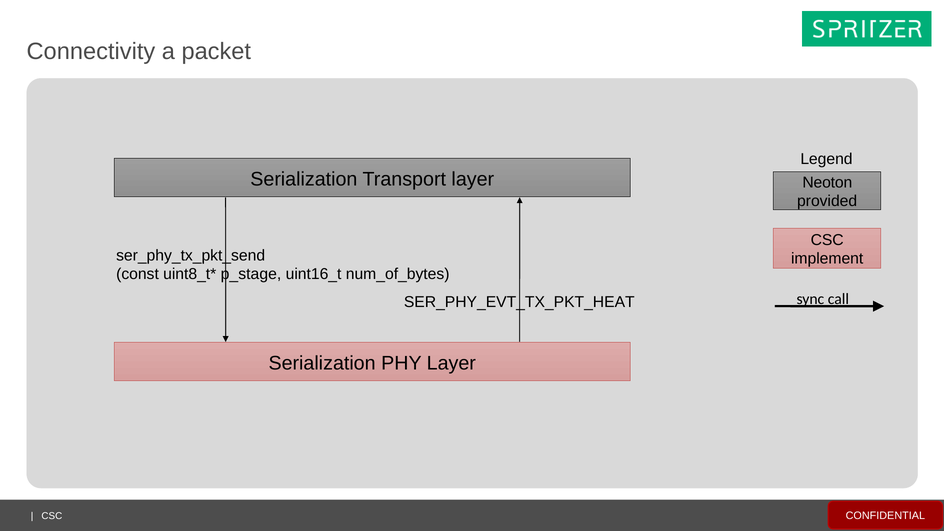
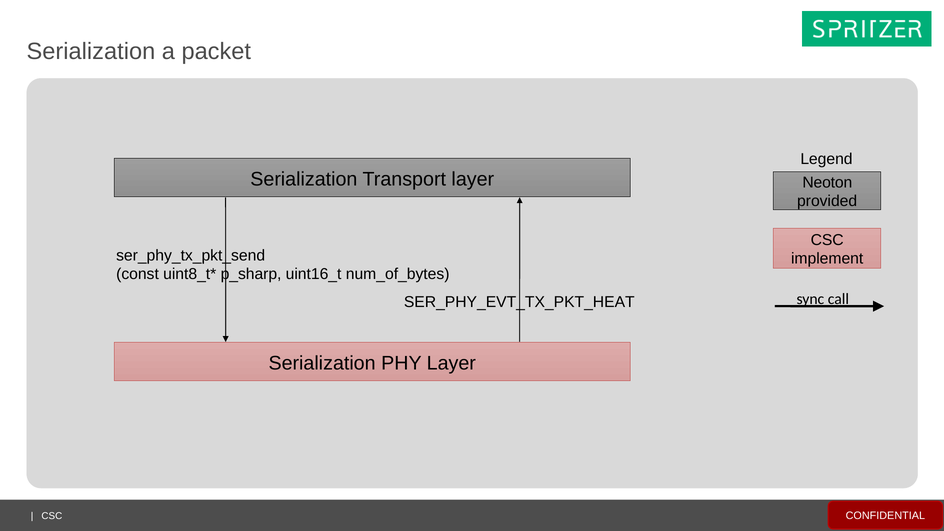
Connectivity: Connectivity -> Serialization (91, 51)
p_stage: p_stage -> p_sharp (251, 274)
